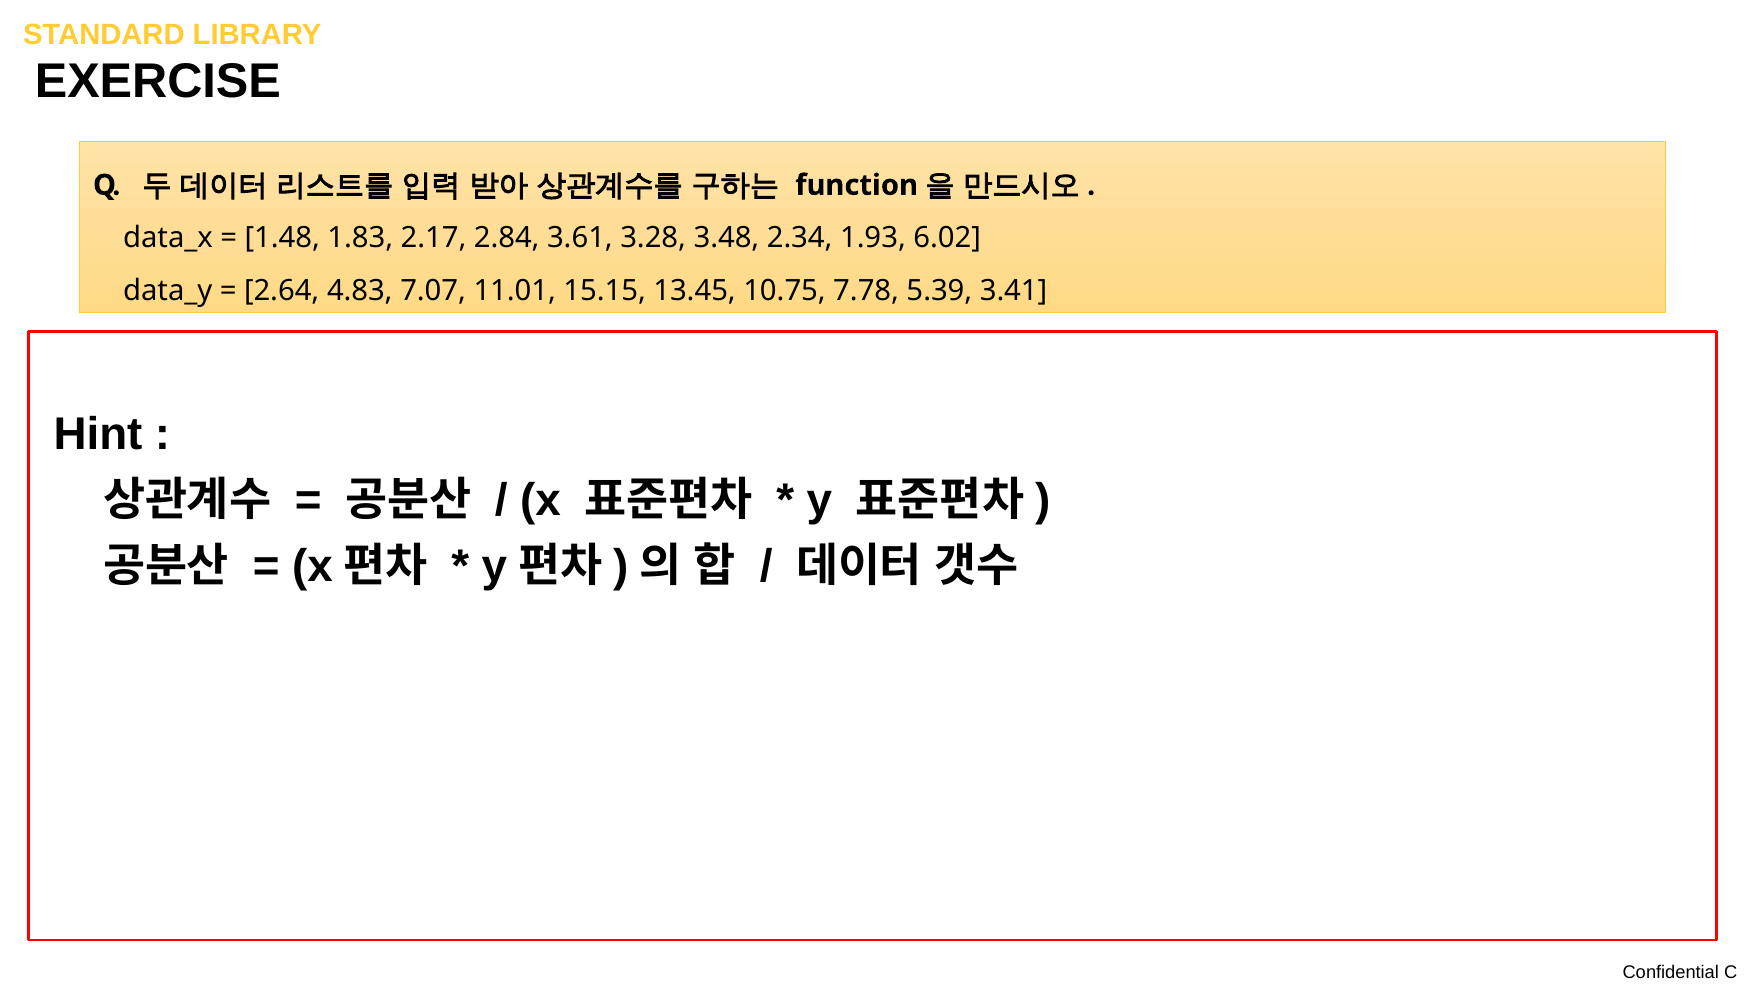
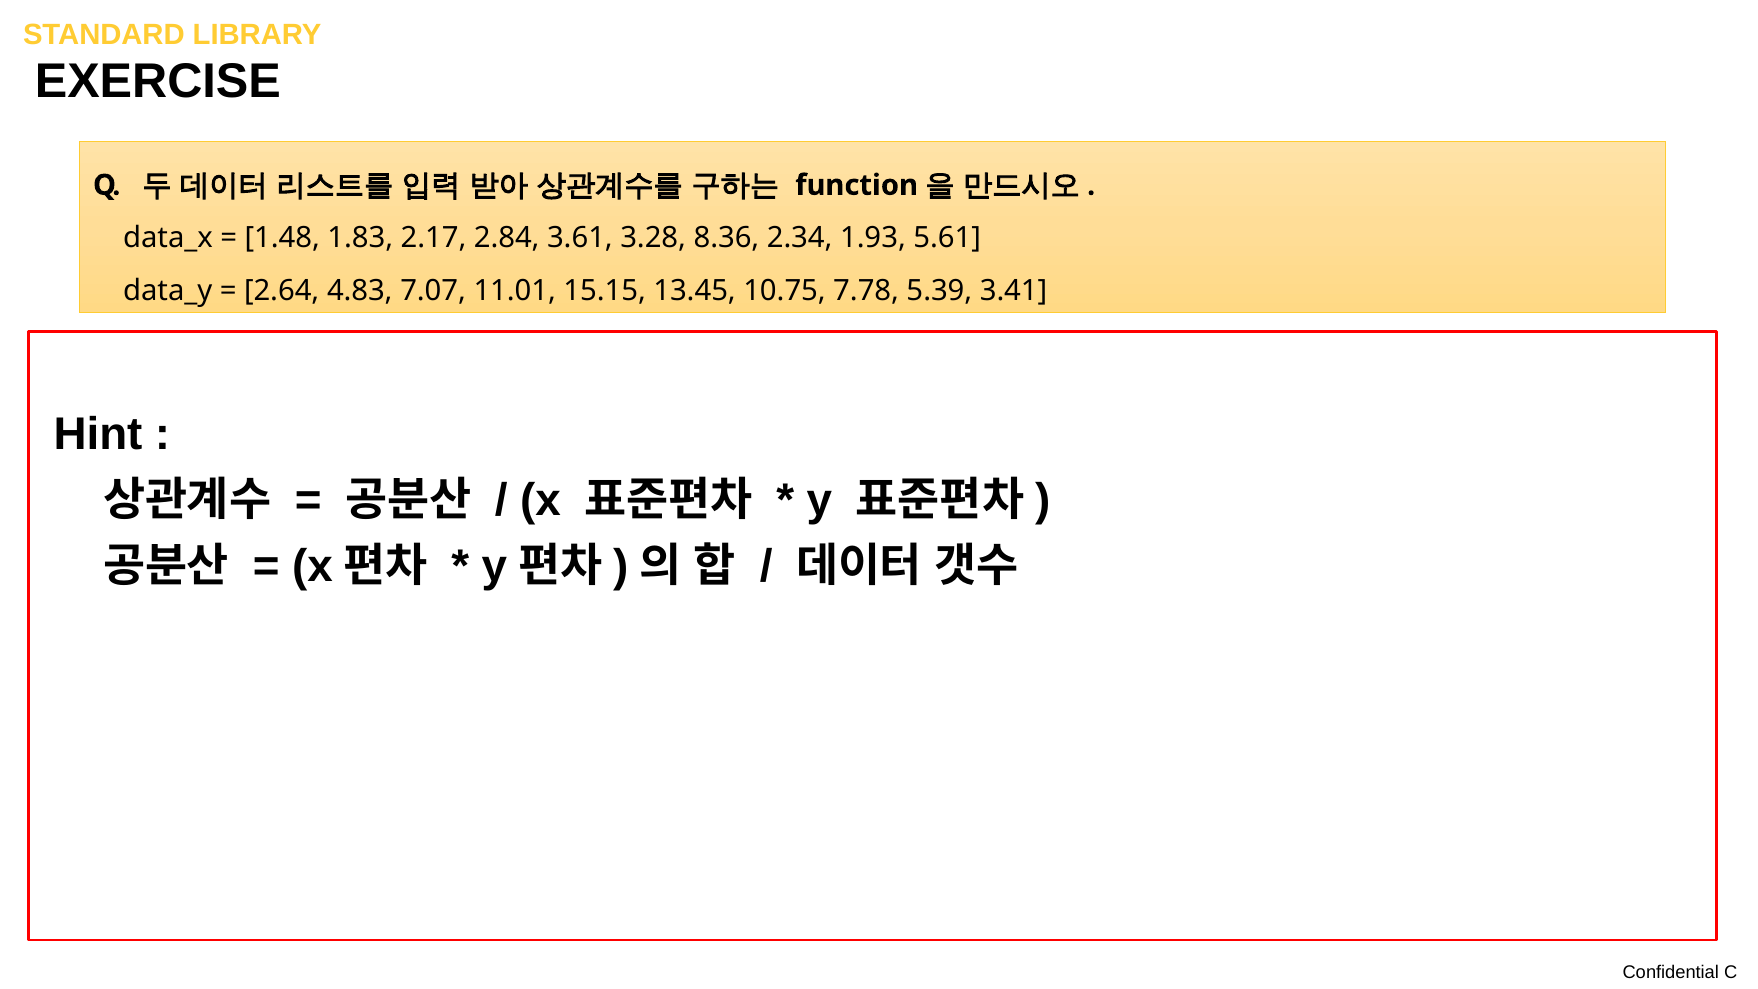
3.48: 3.48 -> 8.36 (726, 238)
6.02: 6.02 -> 5.61 (947, 238)
